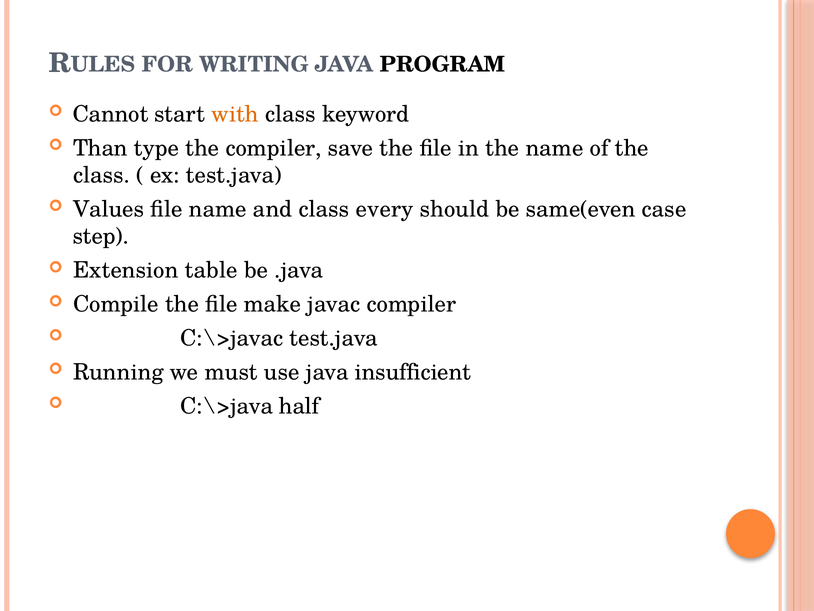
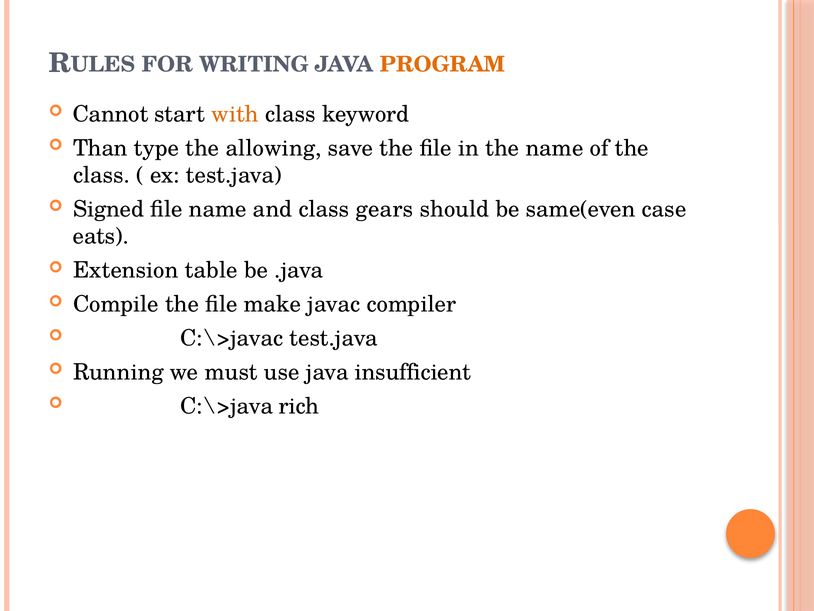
PROGRAM colour: black -> orange (442, 65)
the compiler: compiler -> allowing (274, 148)
Values: Values -> Signed (109, 209)
every: every -> gears (385, 209)
step: step -> eats (101, 236)
half: half -> rich (299, 406)
